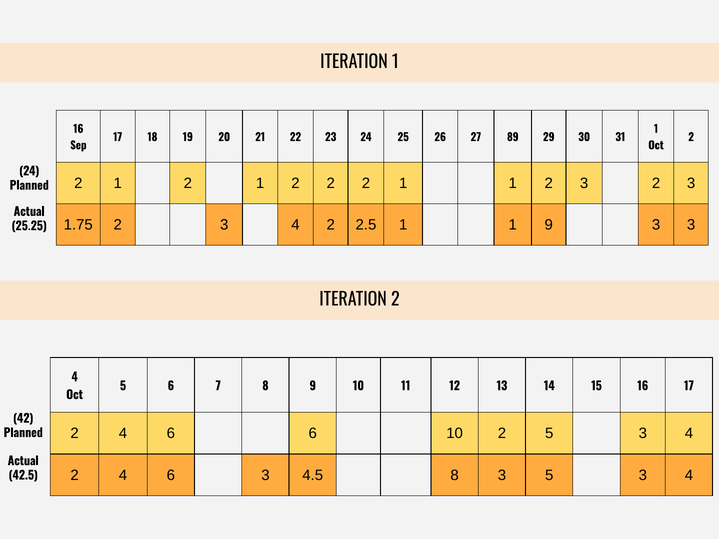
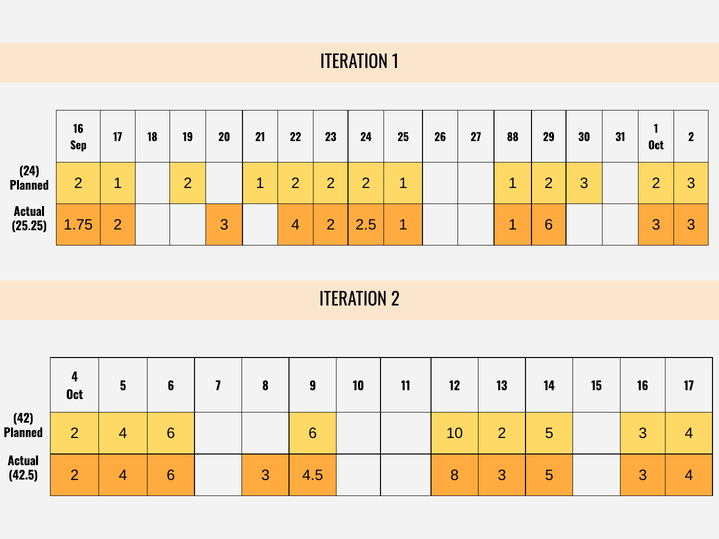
89: 89 -> 88 (513, 138)
1 9: 9 -> 6 (549, 225)
